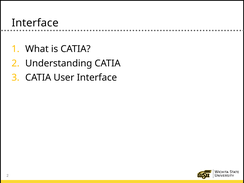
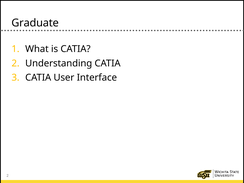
Interface: Interface -> Graduate (35, 23)
